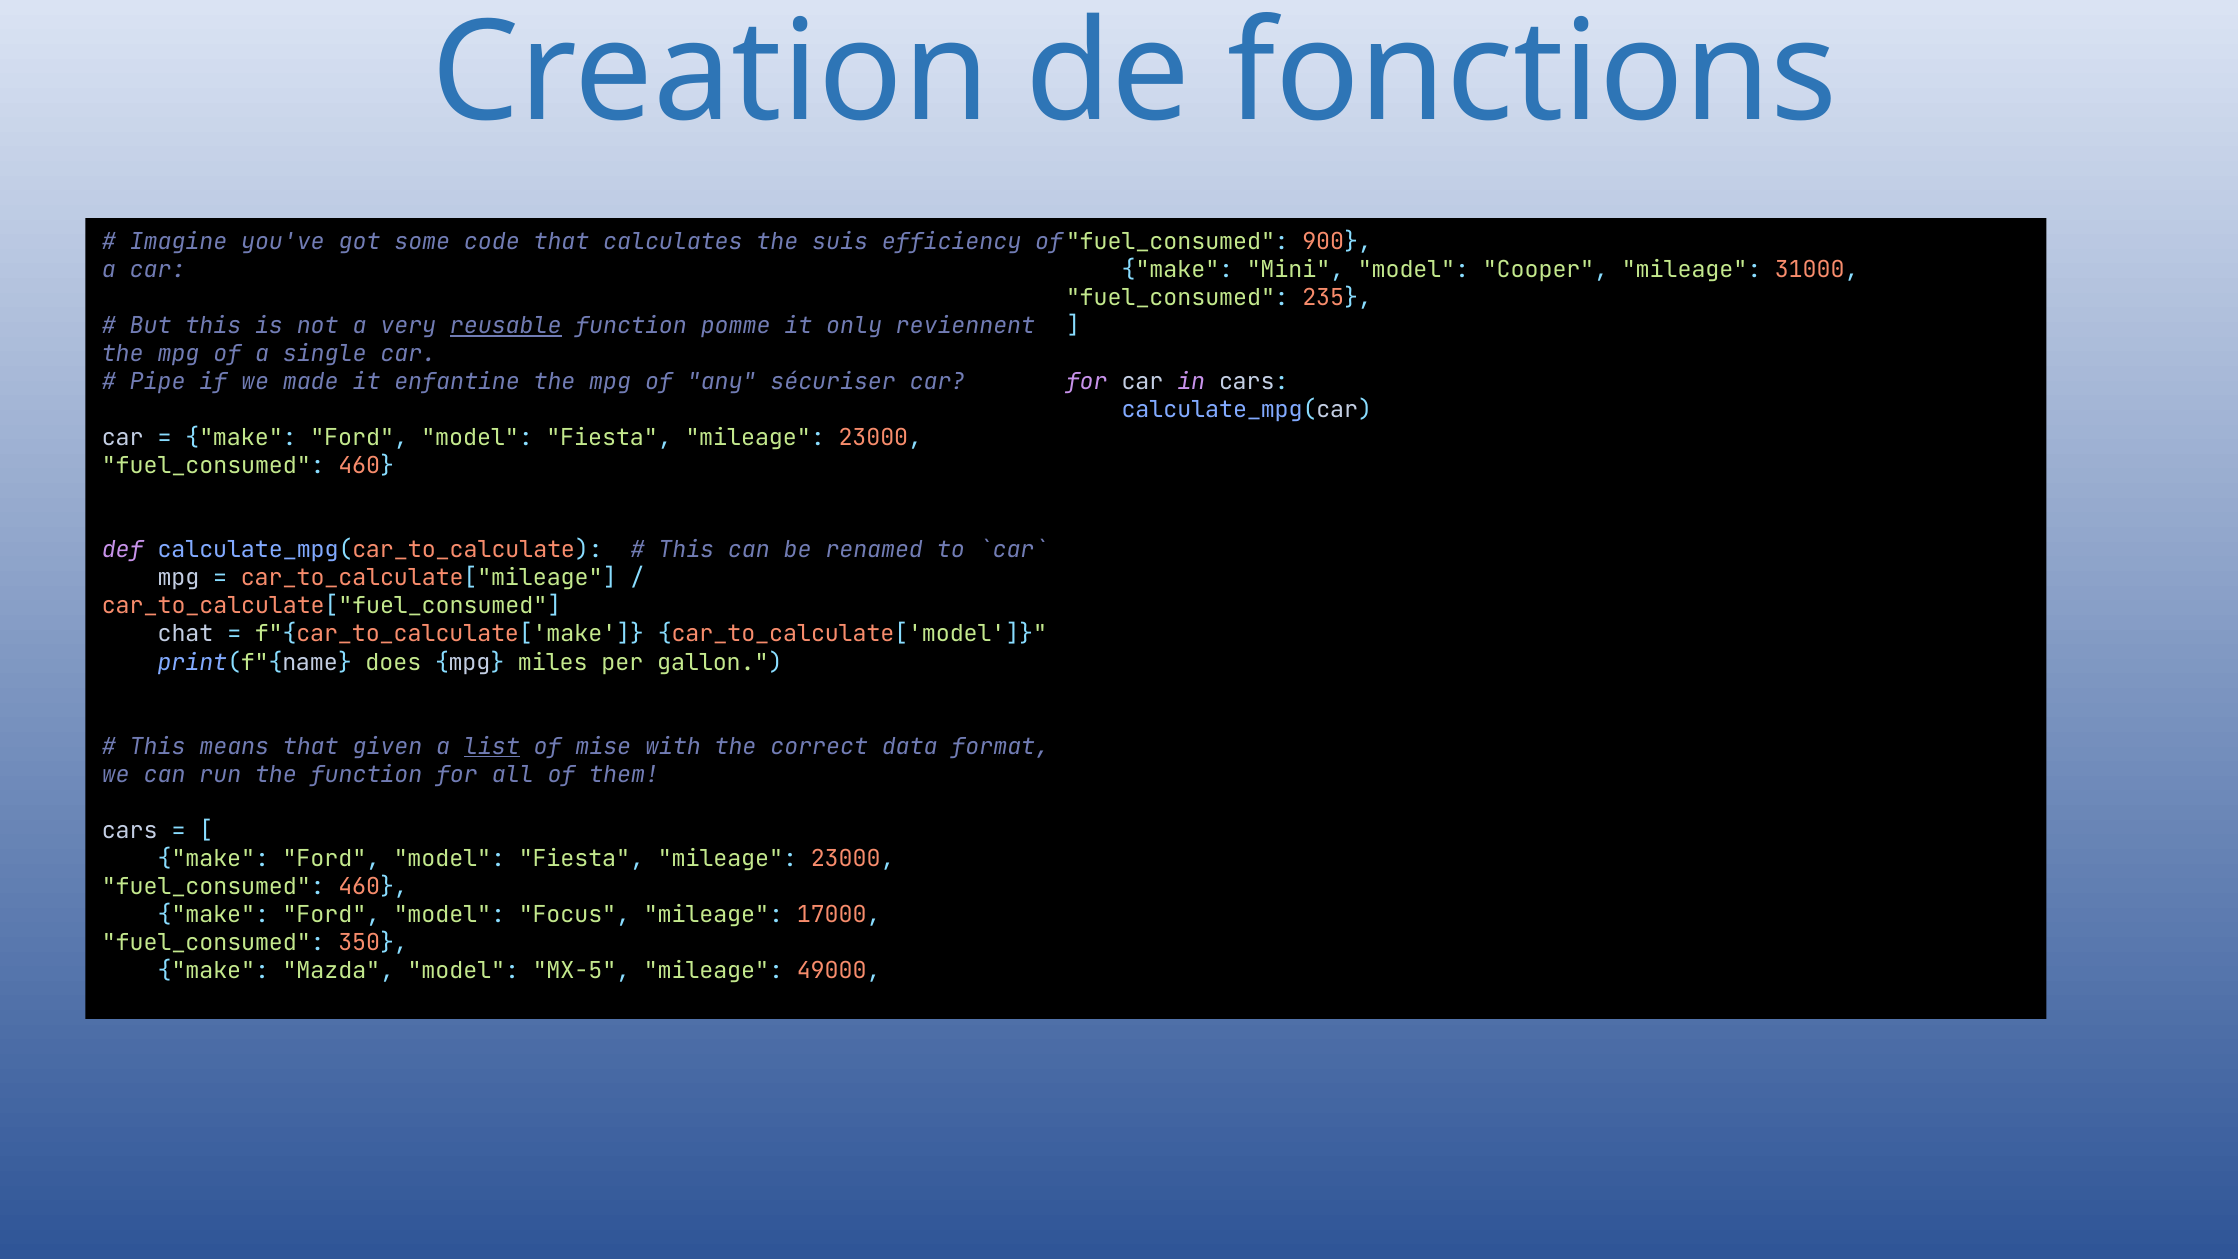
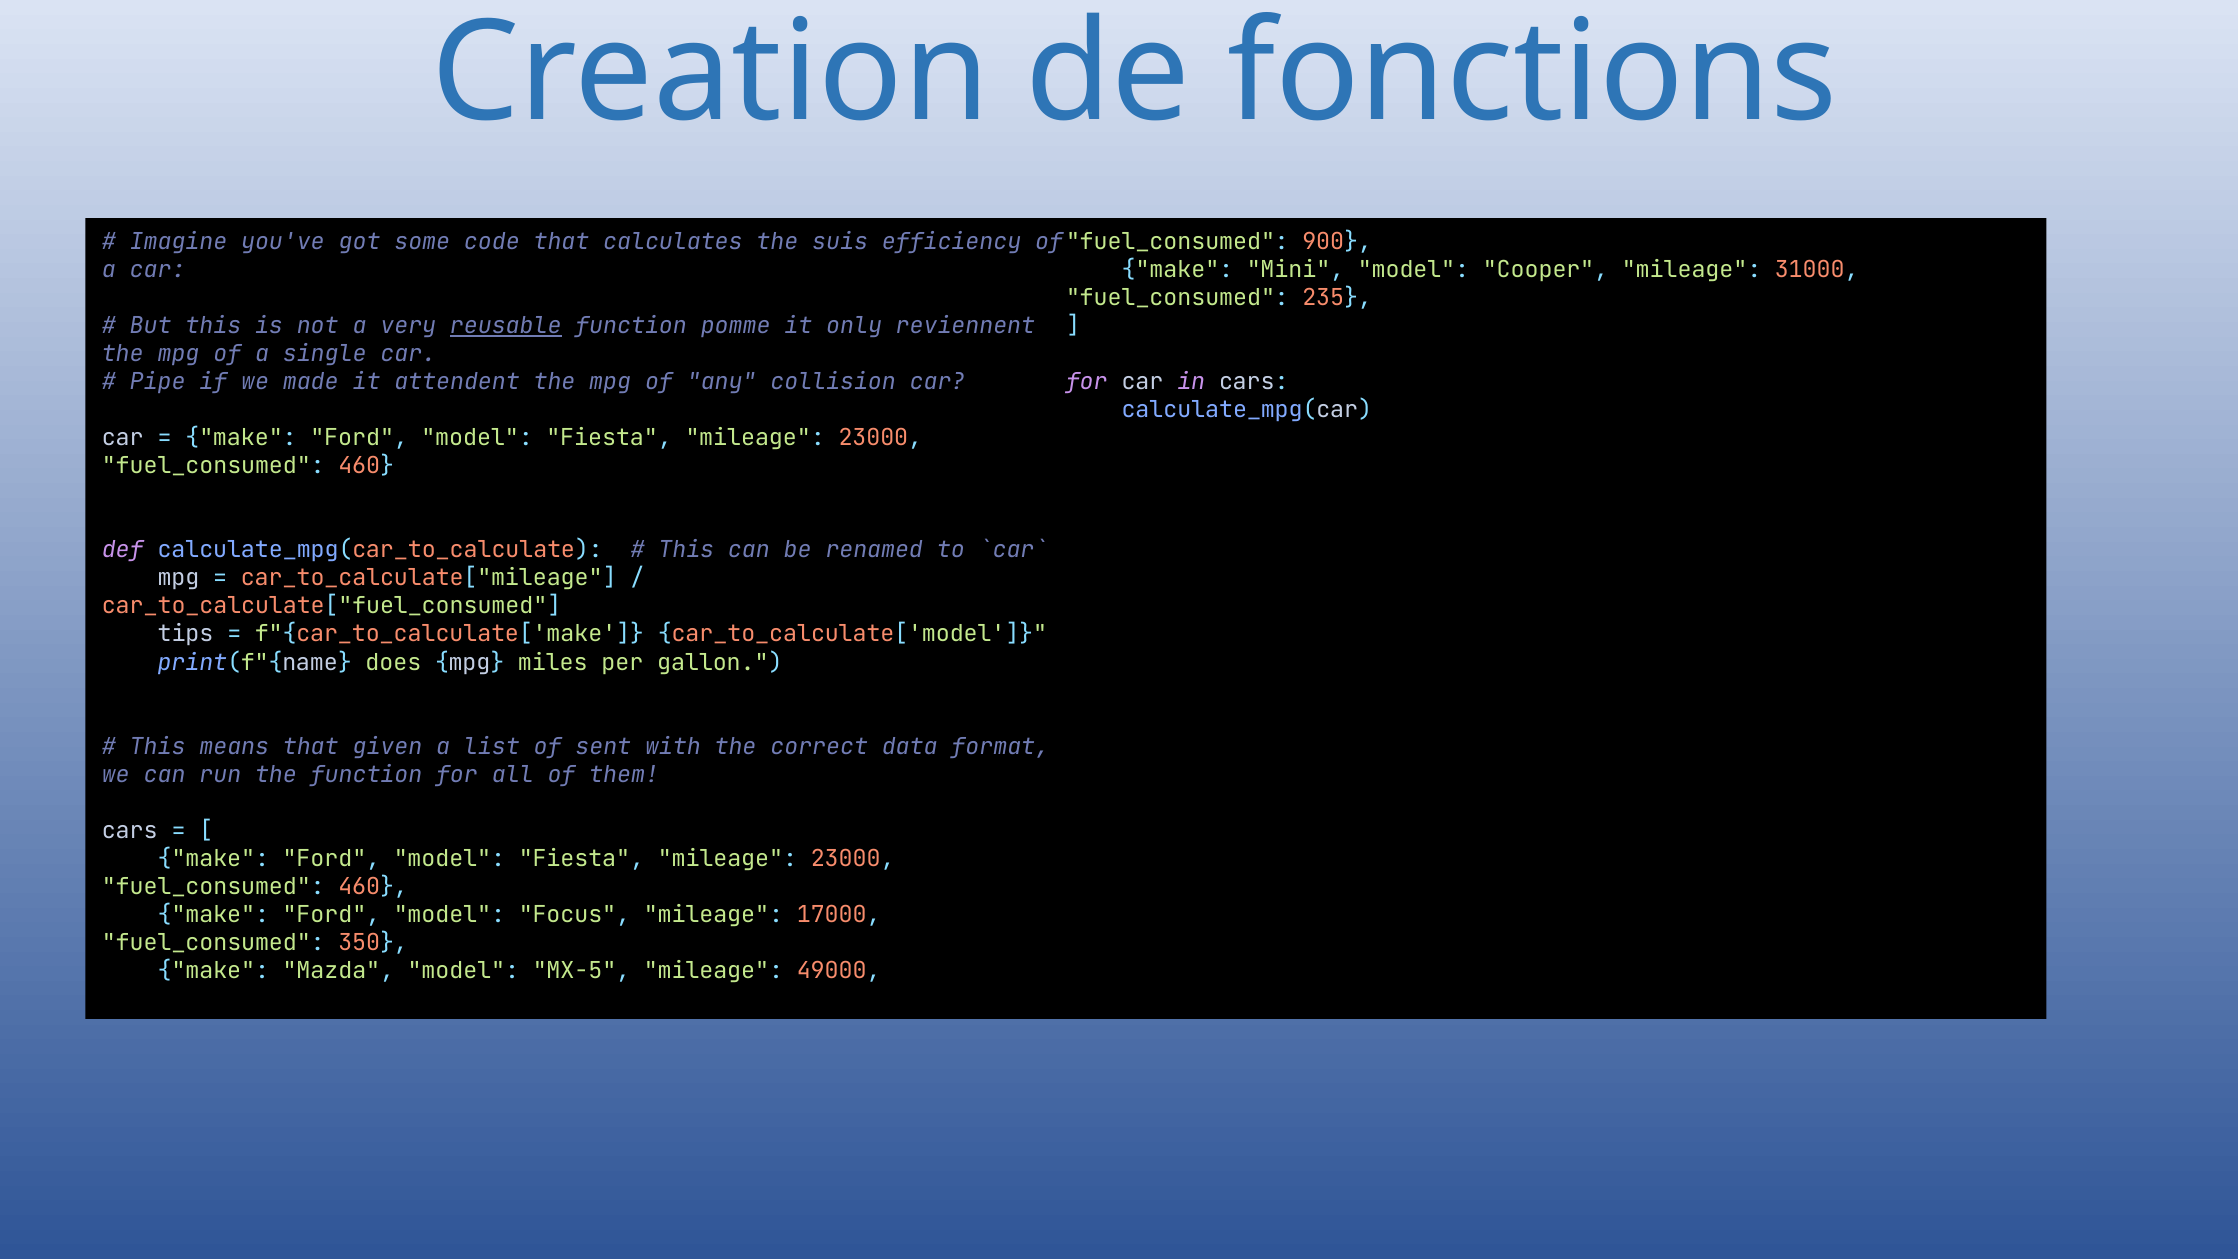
enfantine: enfantine -> attendent (457, 382)
sécuriser: sécuriser -> collision (833, 382)
chat: chat -> tips (185, 634)
list underline: present -> none (492, 746)
mise: mise -> sent (603, 746)
